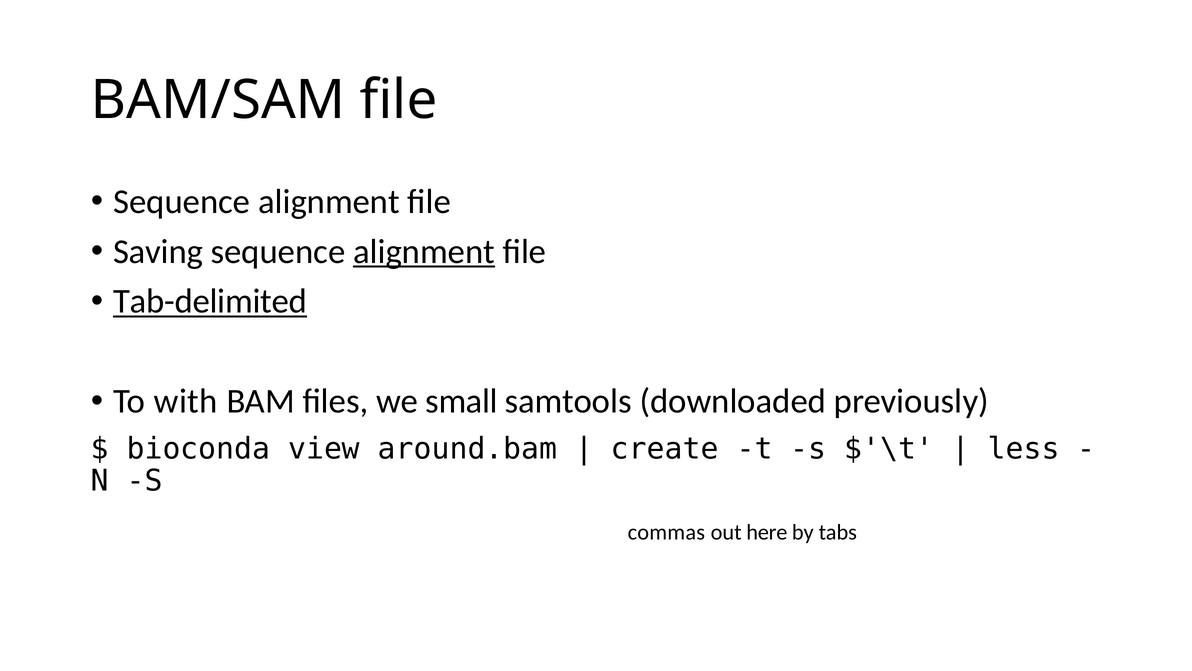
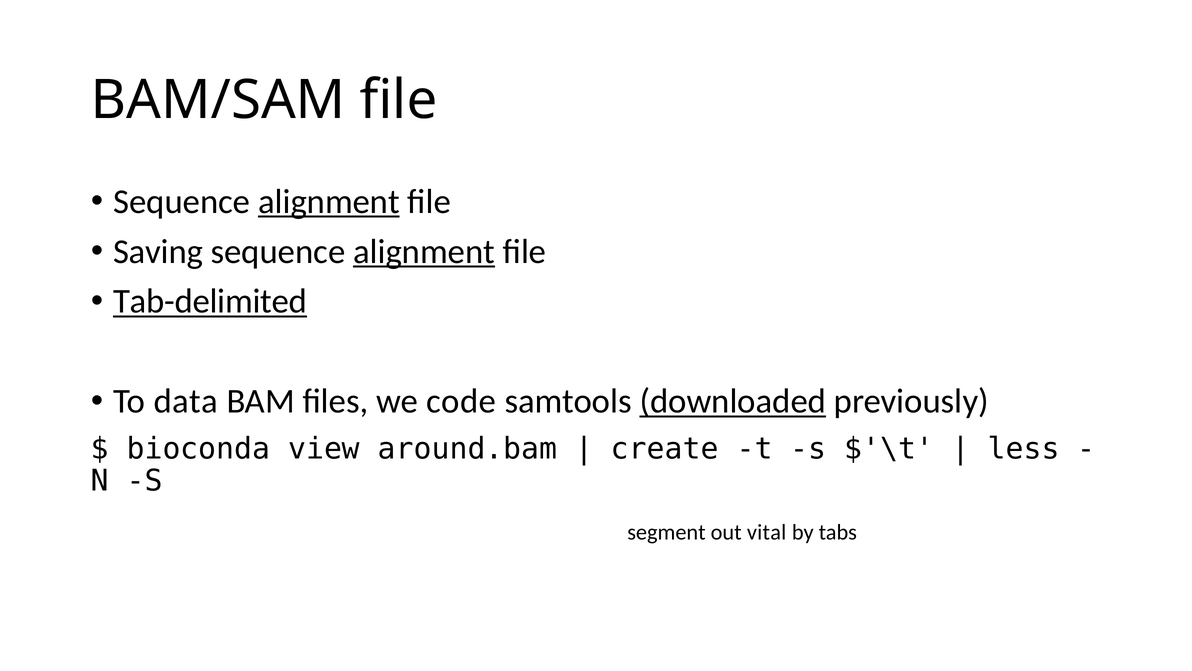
alignment underline: none -> present (329, 201)
with: with -> data (186, 401)
small: small -> code (461, 401)
downloaded underline: none -> present (733, 401)
commas: commas -> segment (666, 532)
here: here -> vital (767, 532)
